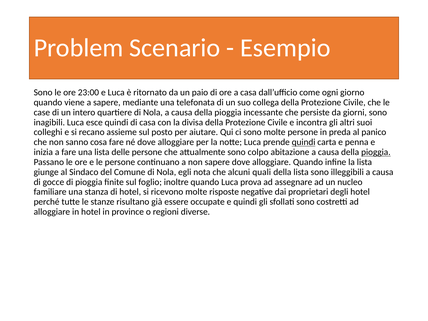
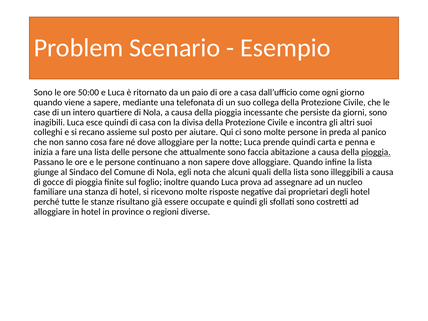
23:00: 23:00 -> 50:00 (88, 92)
quindi underline: present -> none (304, 142)
colpo: colpo -> faccia (258, 152)
